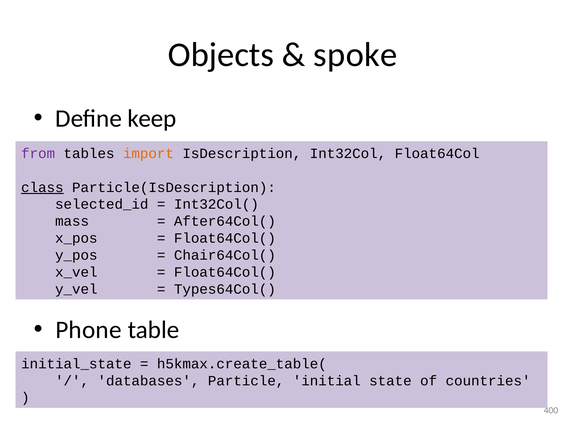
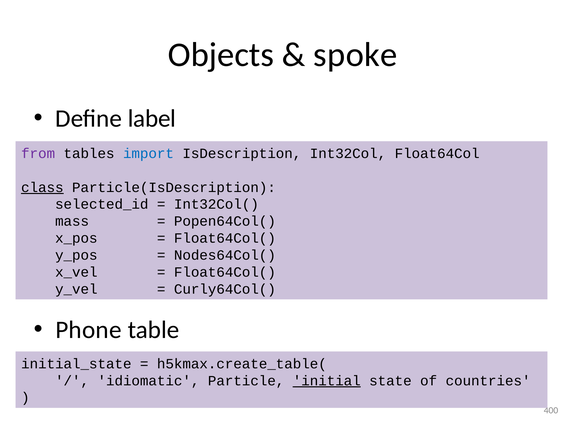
keep: keep -> label (152, 119)
import colour: orange -> blue (148, 154)
After64Col(: After64Col( -> Popen64Col( (225, 222)
Chair64Col(: Chair64Col( -> Nodes64Col( (225, 255)
Types64Col(: Types64Col( -> Curly64Col( (225, 289)
databases: databases -> idiomatic (148, 381)
initial underline: none -> present (327, 381)
